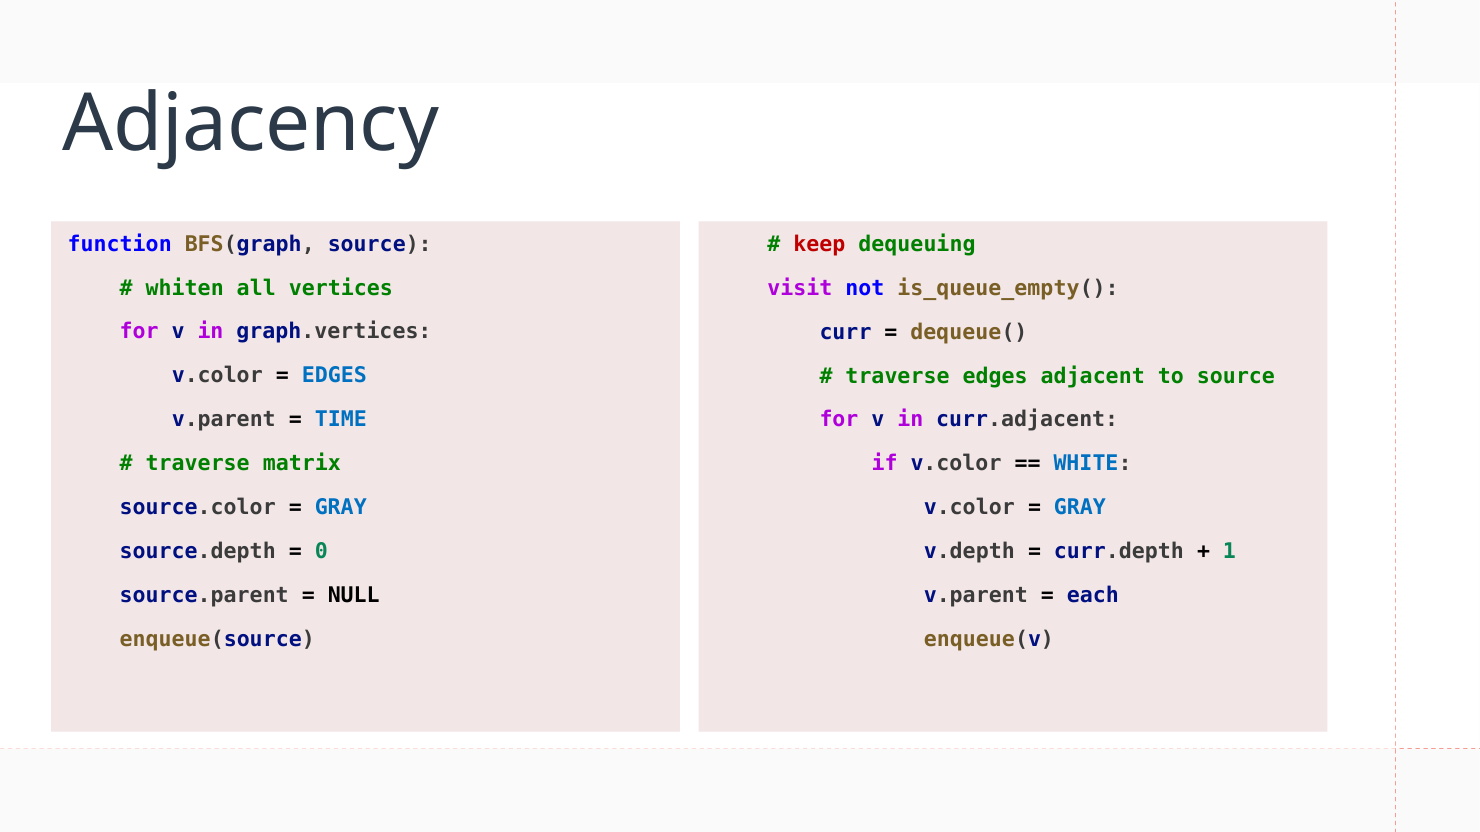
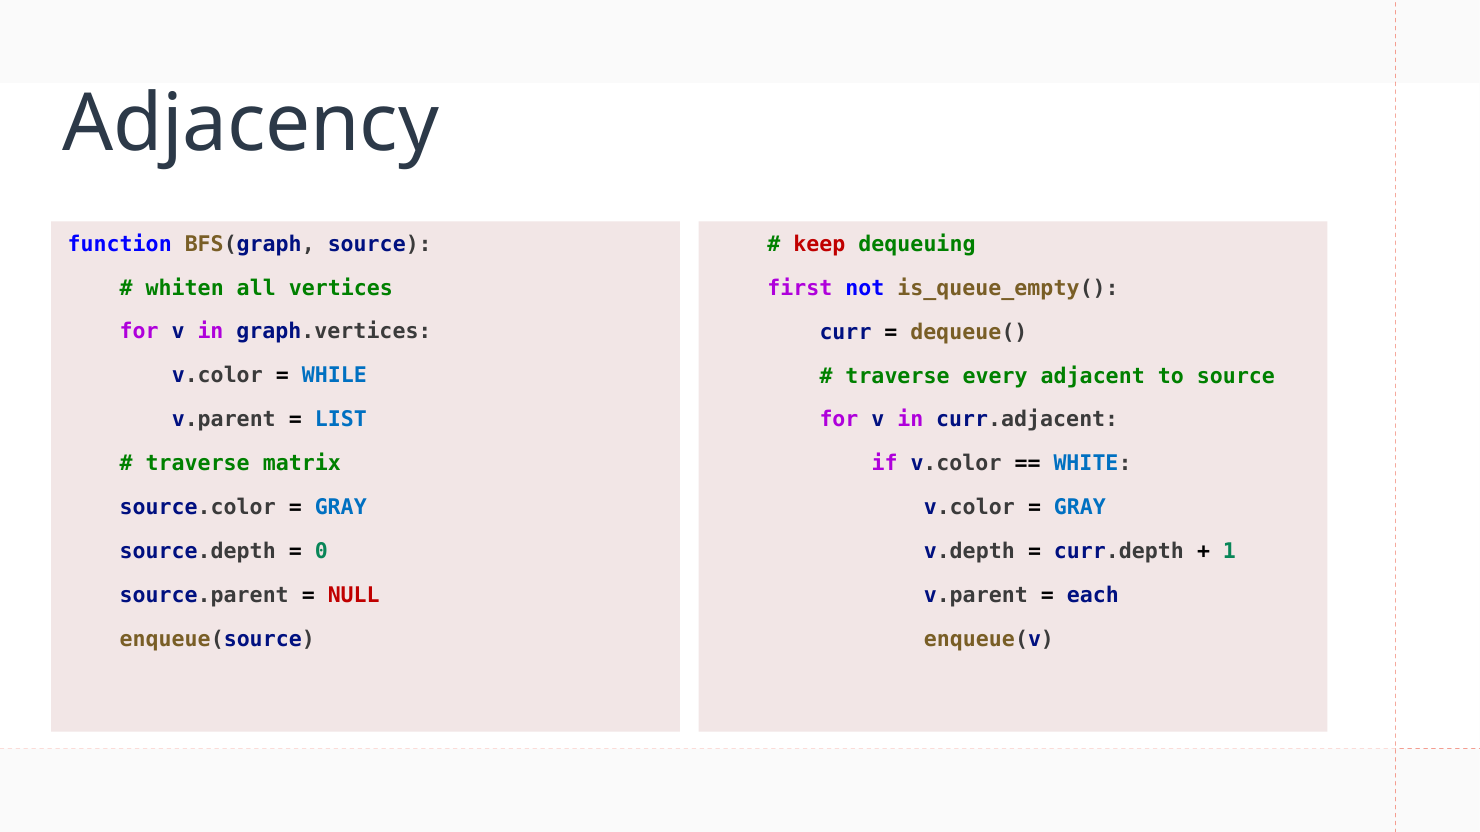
visit: visit -> first (800, 288)
EDGES: EDGES -> WHILE (334, 376)
traverse edges: edges -> every (995, 376)
TIME: TIME -> LIST (341, 420)
NULL colour: black -> red (354, 596)
